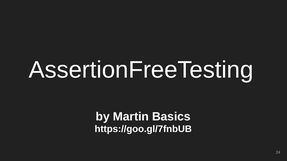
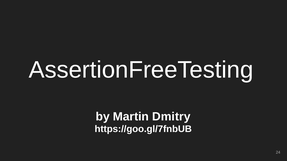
Basics: Basics -> Dmitry (171, 117)
